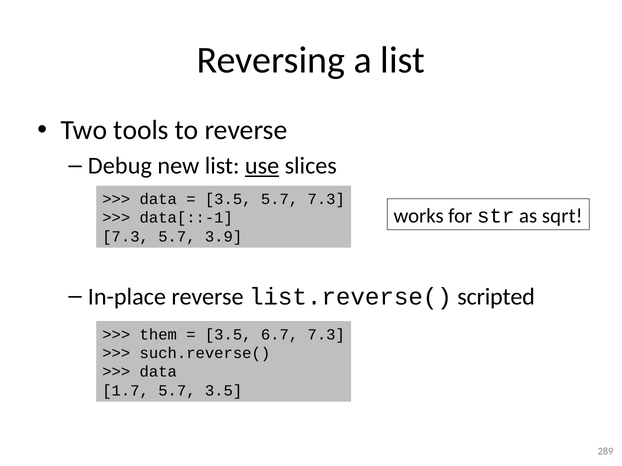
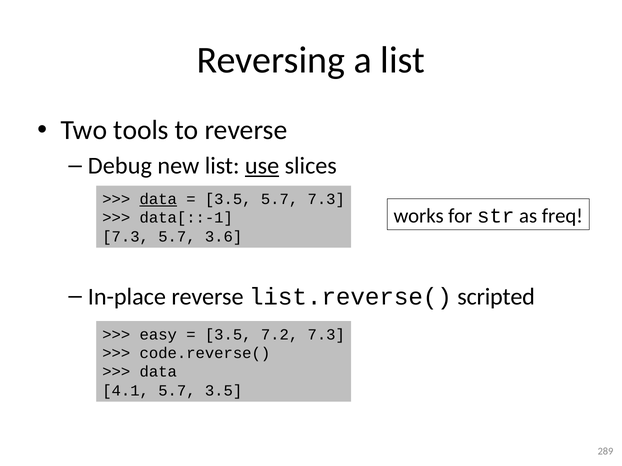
data underline: none -> present (158, 199)
sqrt: sqrt -> freq (562, 216)
3.9: 3.9 -> 3.6 (224, 237)
them: them -> easy (158, 335)
6.7: 6.7 -> 7.2 (280, 335)
such.reverse(: such.reverse( -> code.reverse( (205, 354)
1.7: 1.7 -> 4.1 (126, 391)
